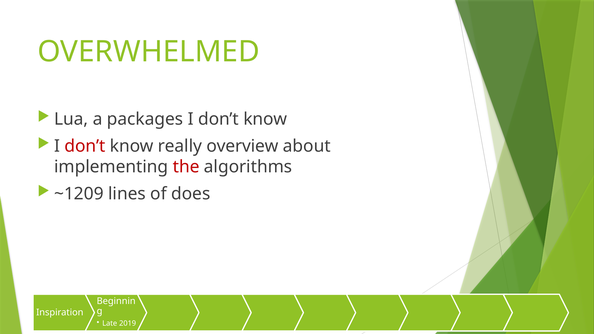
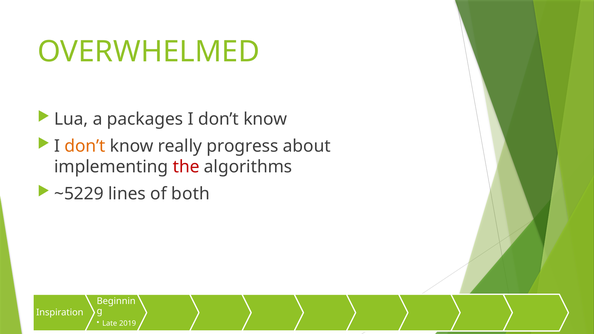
don’t colour: red -> orange (85, 146)
overview: overview -> progress (242, 146)
~1209: ~1209 -> ~5229 (79, 194)
does: does -> both (191, 194)
